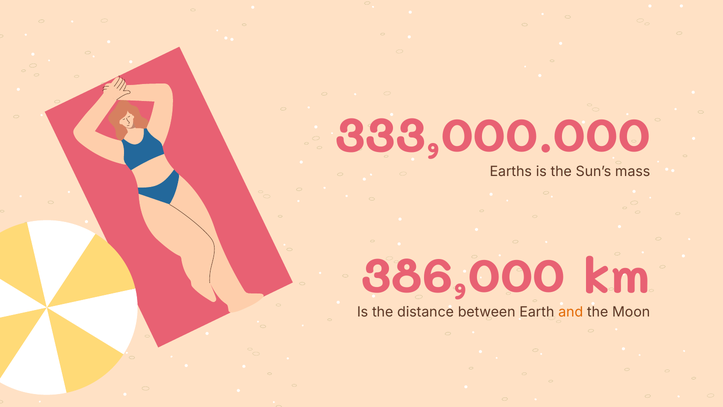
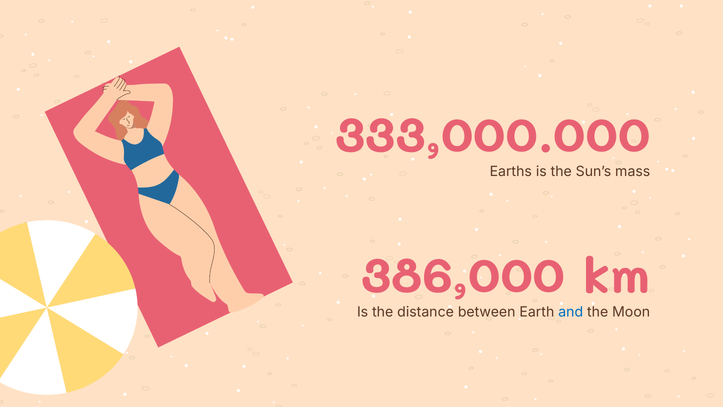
and colour: orange -> blue (571, 312)
